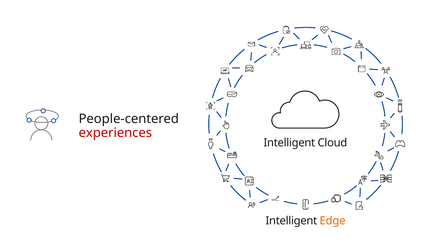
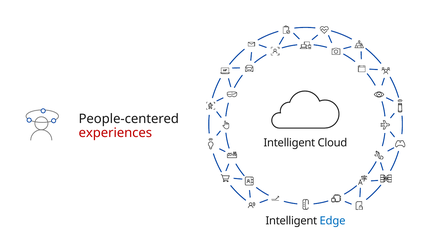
Edge colour: orange -> blue (333, 221)
